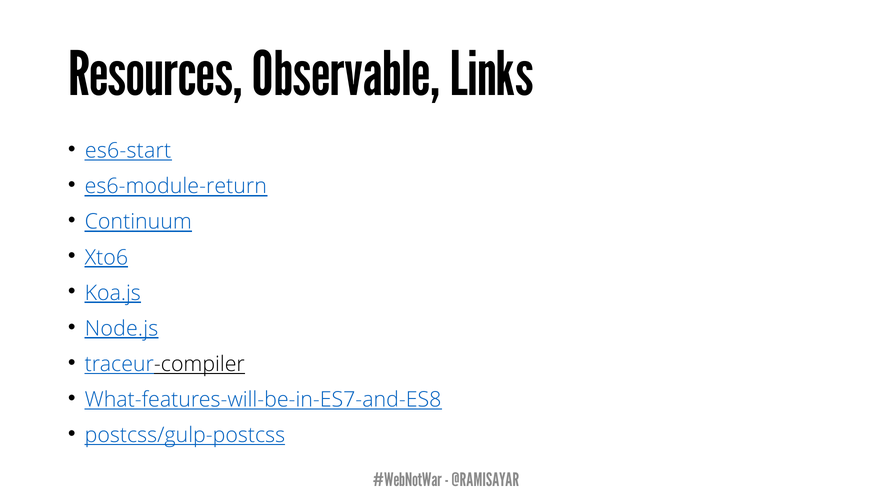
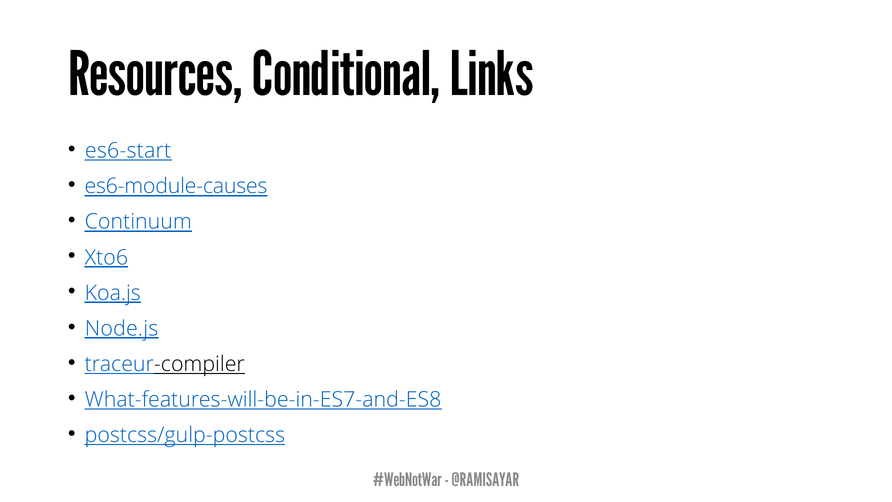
Observable: Observable -> Conditional (346, 75)
es6-module-return: es6-module-return -> es6-module-causes (176, 186)
